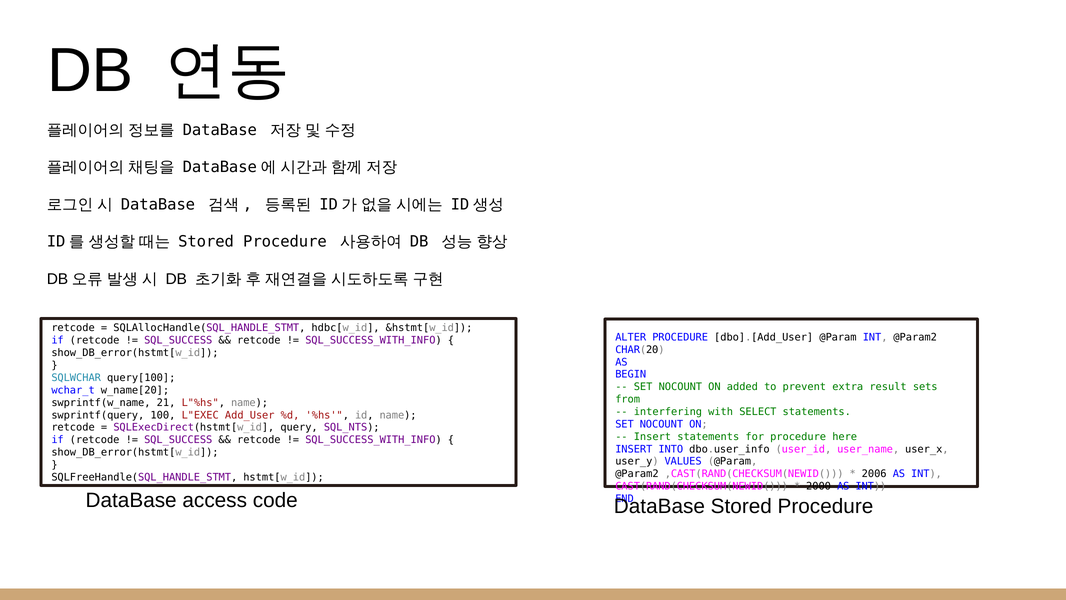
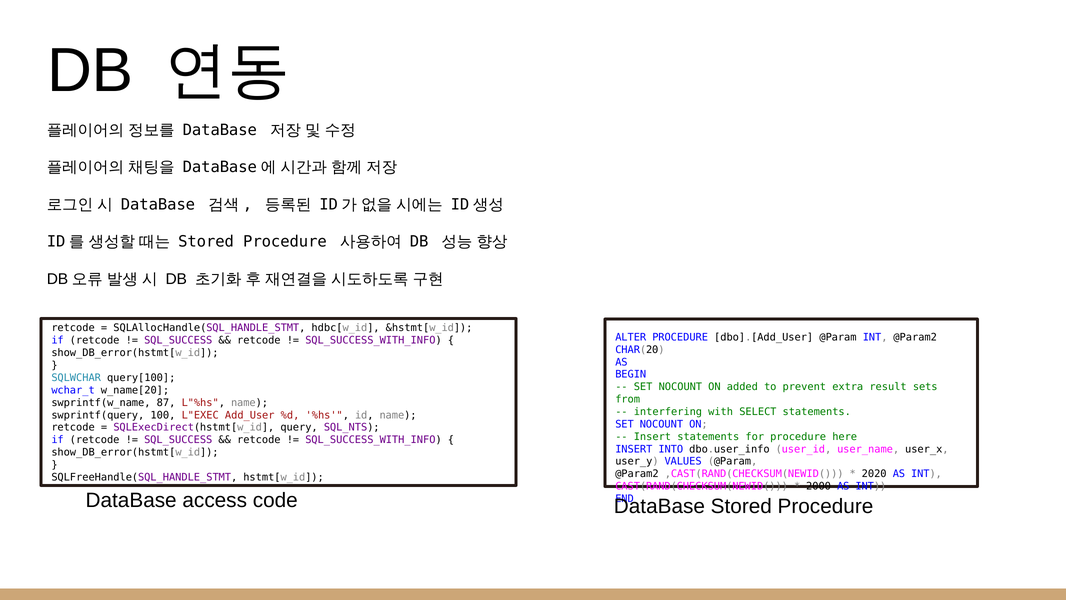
21: 21 -> 87 (166, 402)
2006: 2006 -> 2020 (874, 474)
